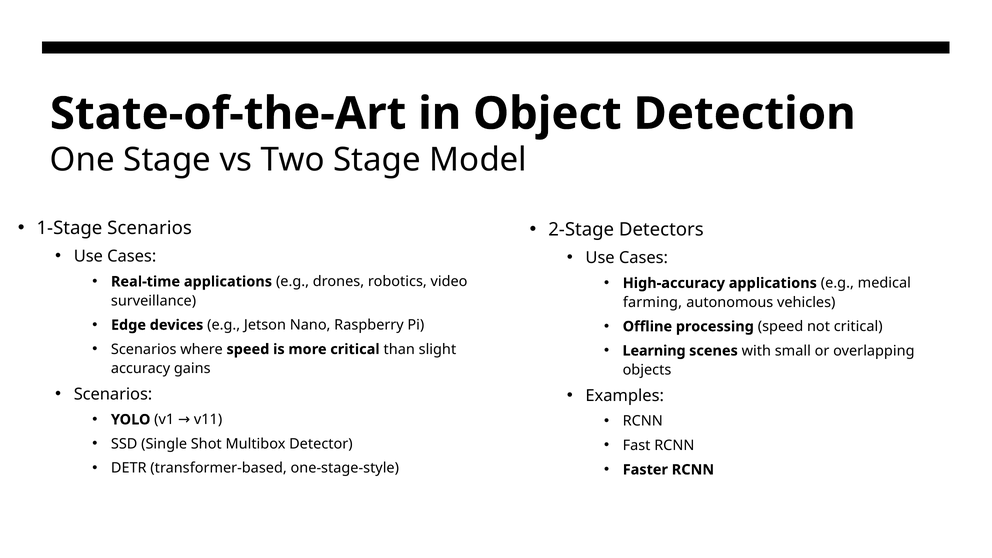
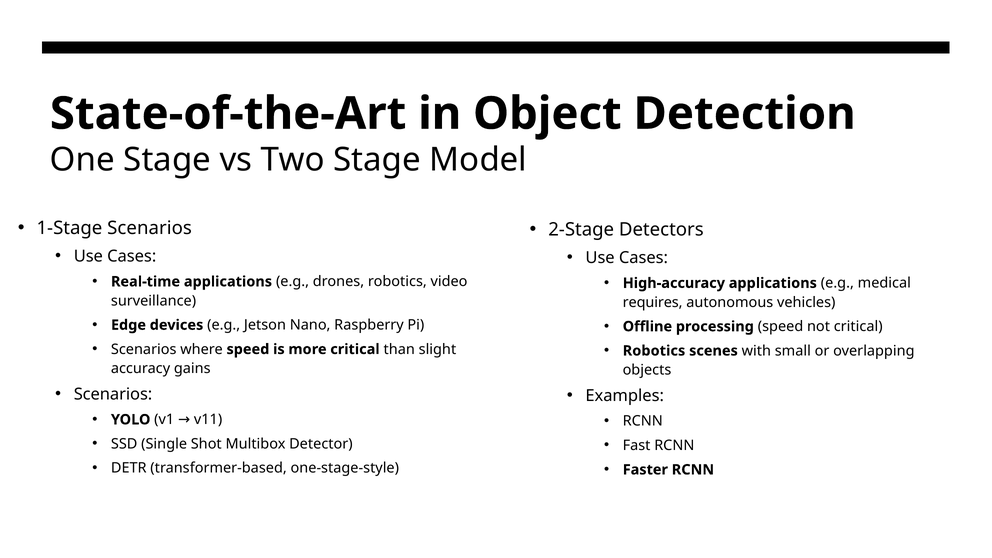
farming: farming -> requires (653, 302)
Learning: Learning -> Robotics (654, 351)
